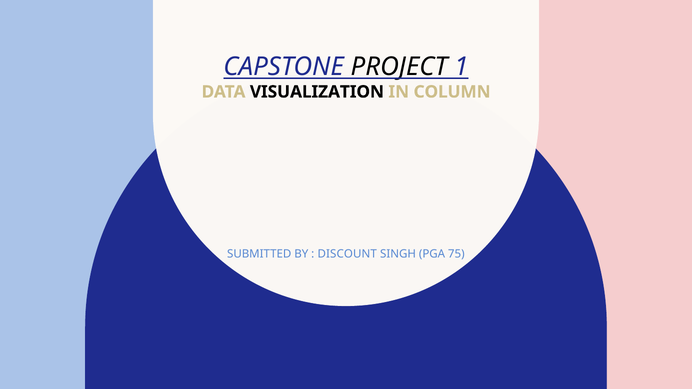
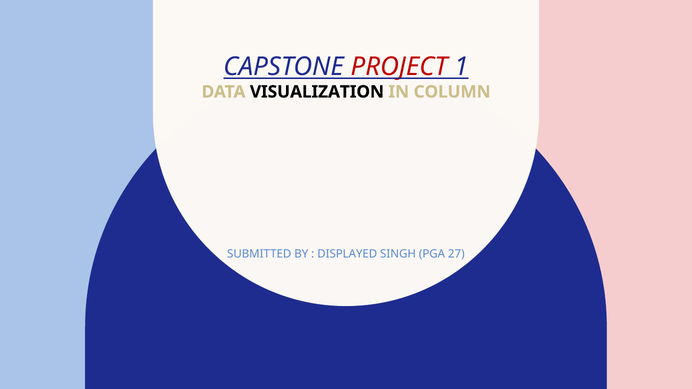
PROJECT colour: black -> red (399, 67)
DISCOUNT: DISCOUNT -> DISPLAYED (347, 254)
75: 75 -> 27 (456, 254)
